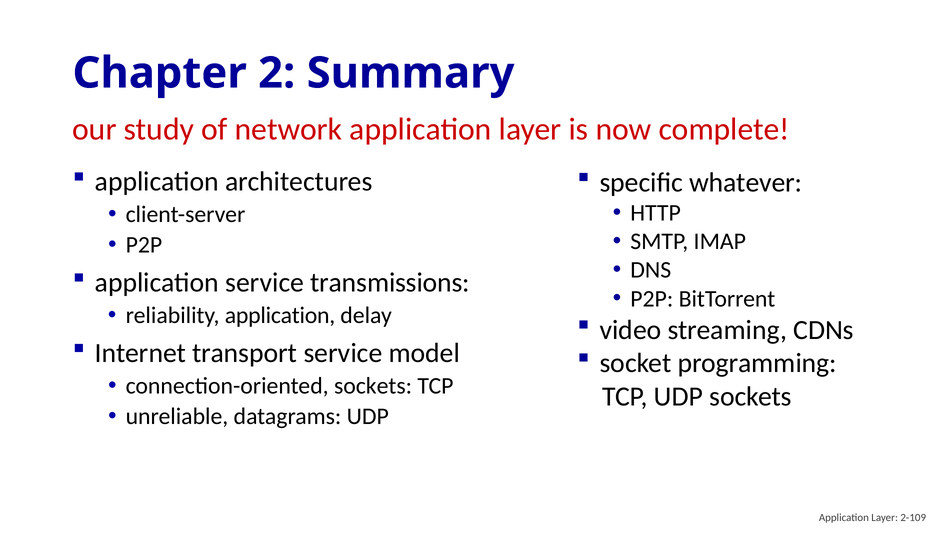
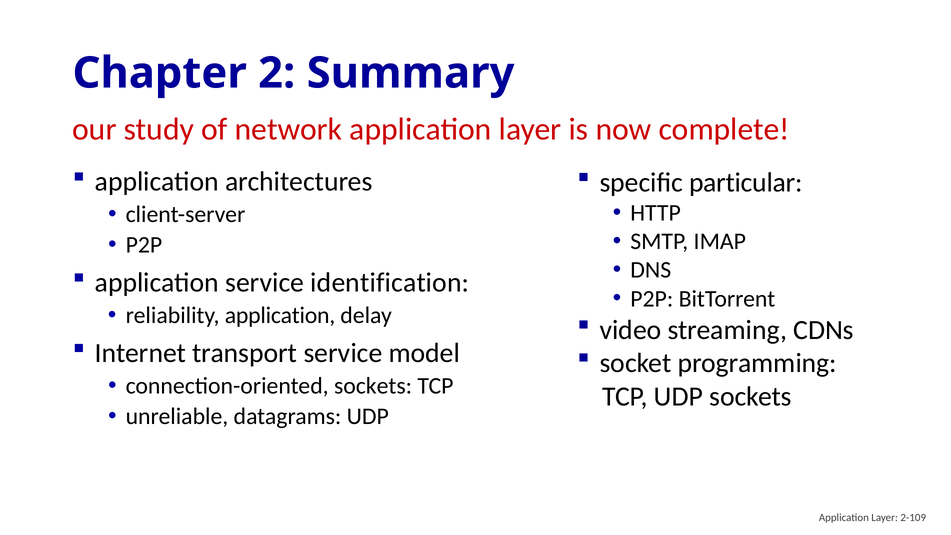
whatever: whatever -> particular (746, 182)
transmissions: transmissions -> identification (390, 283)
